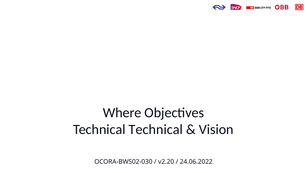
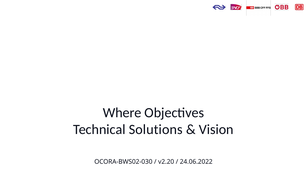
Technical Technical: Technical -> Solutions (156, 129)
